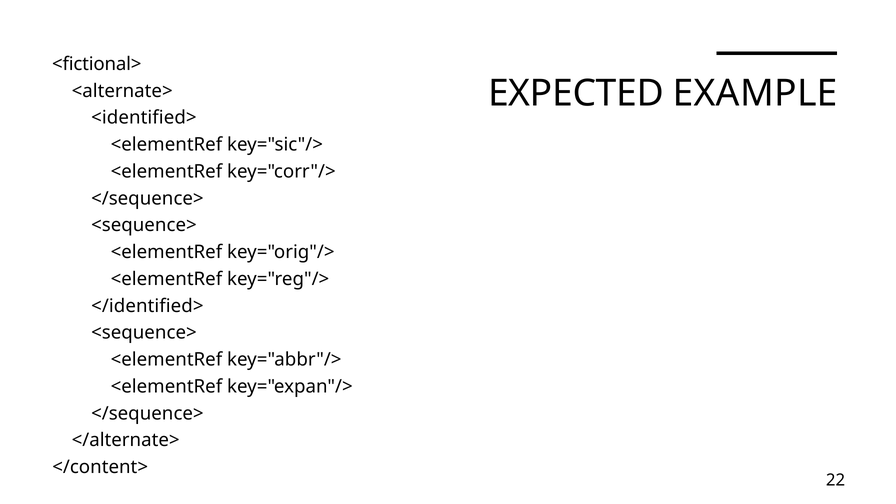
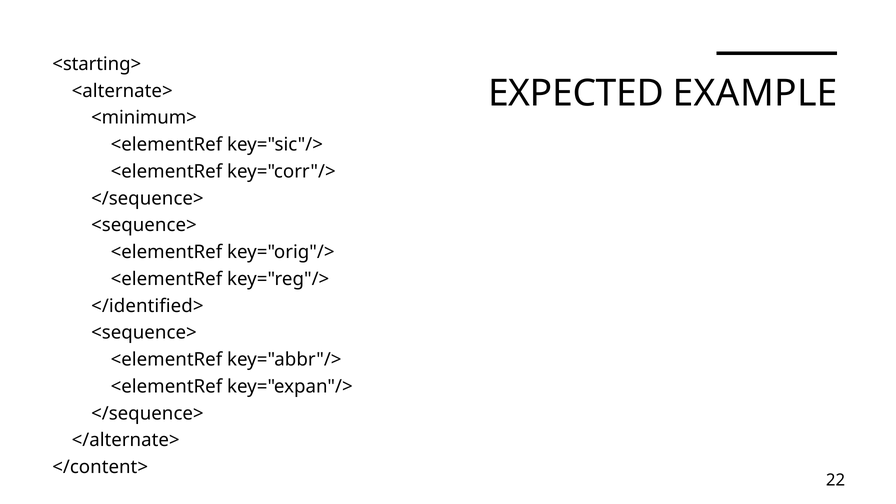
<fictional>: <fictional> -> <starting> (97, 64)
<identified>: <identified> -> <minimum> (144, 118)
